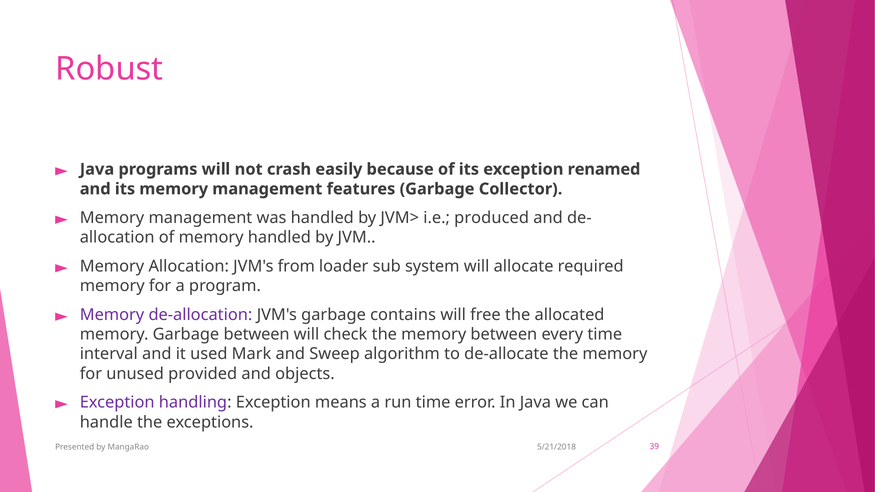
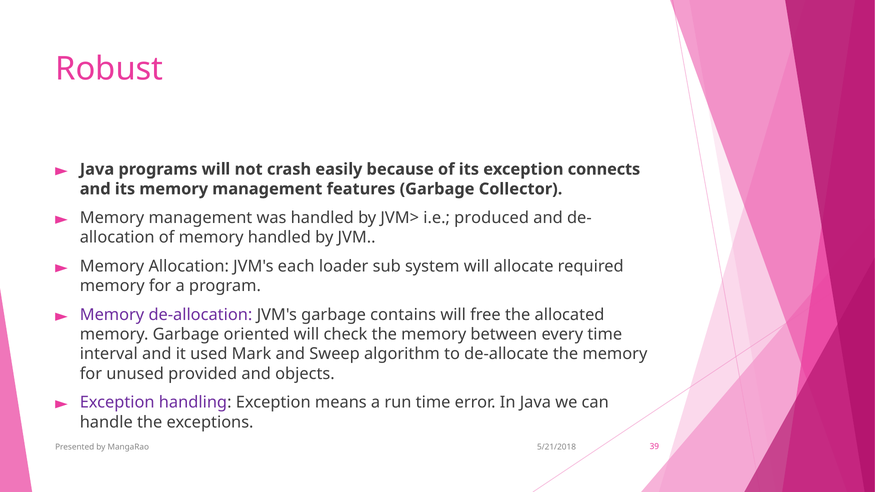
renamed: renamed -> connects (604, 169)
from: from -> each (296, 266)
Garbage between: between -> oriented (256, 335)
